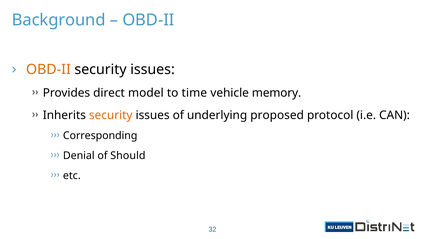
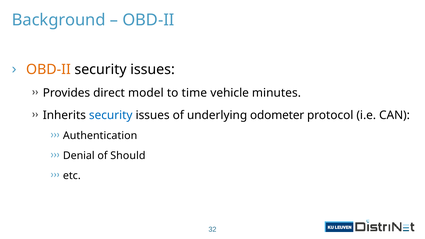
memory: memory -> minutes (276, 93)
security colour: orange -> blue (111, 115)
proposed: proposed -> odometer (277, 115)
Corresponding: Corresponding -> Authentication (100, 136)
